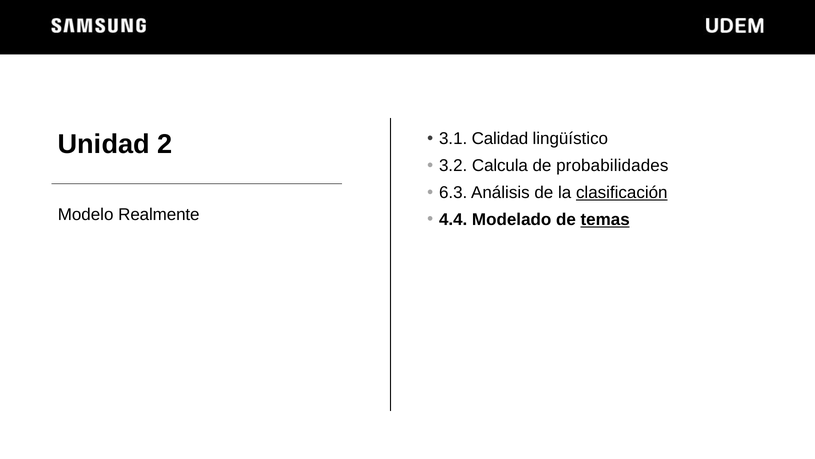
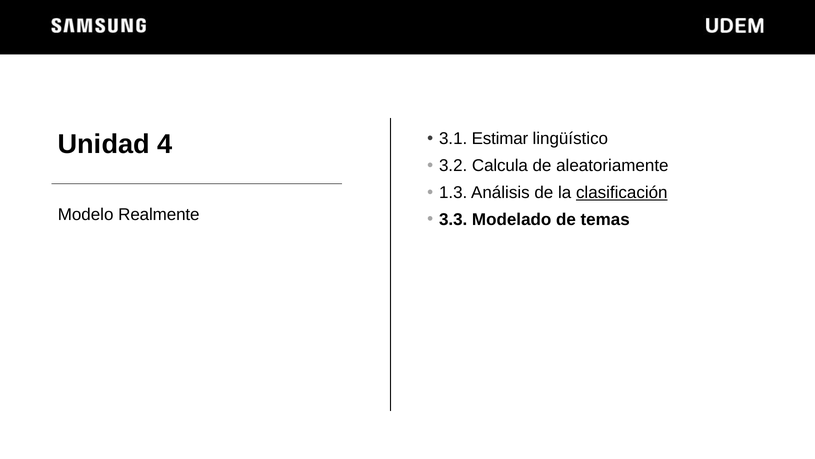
Calidad: Calidad -> Estimar (500, 139)
2: 2 -> 4 (165, 144)
probabilidades: probabilidades -> aleatoriamente (612, 166)
6.3: 6.3 -> 1.3 (453, 192)
4.4: 4.4 -> 3.3 (453, 219)
temas underline: present -> none (605, 219)
